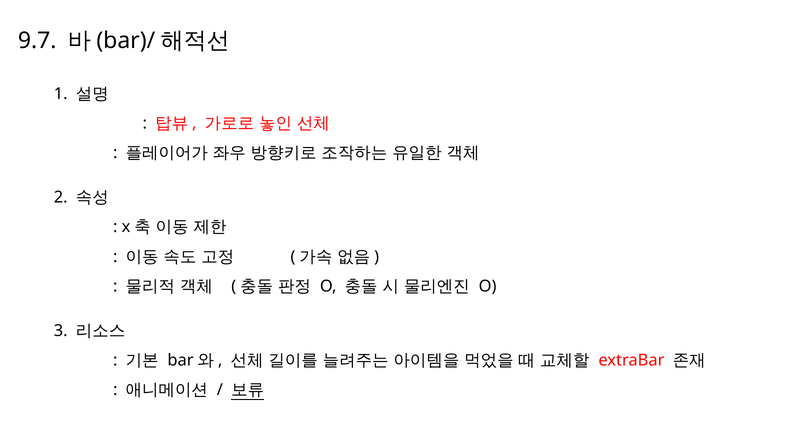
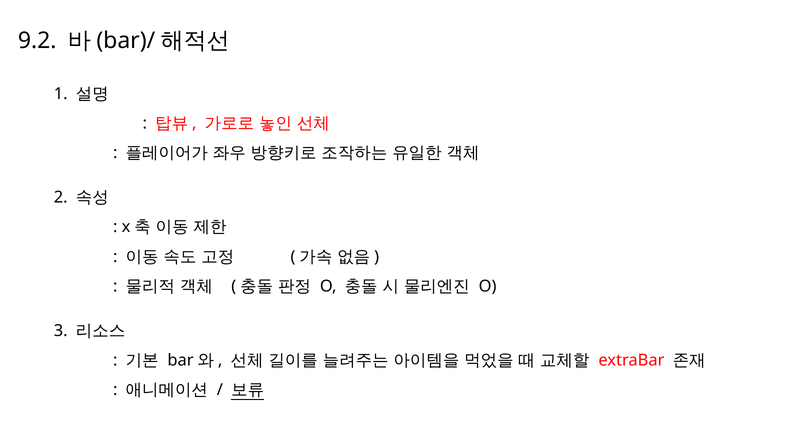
9.7: 9.7 -> 9.2 (37, 41)
